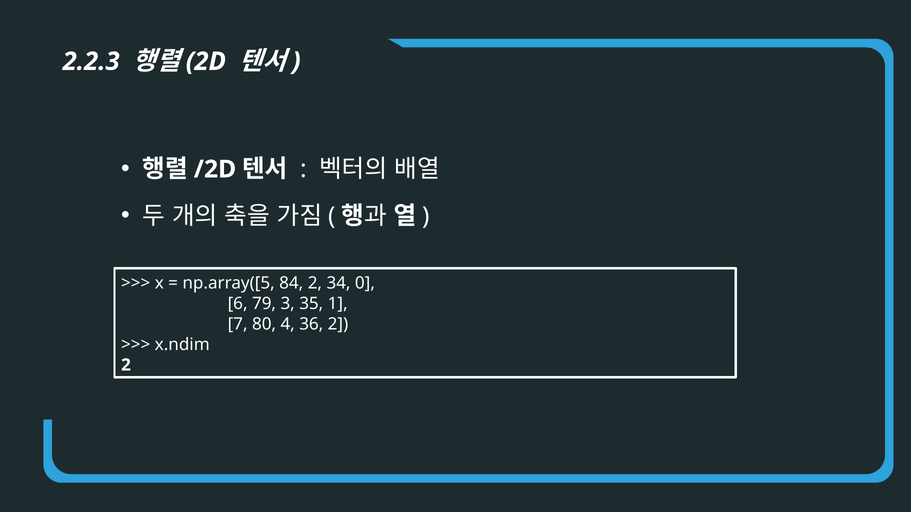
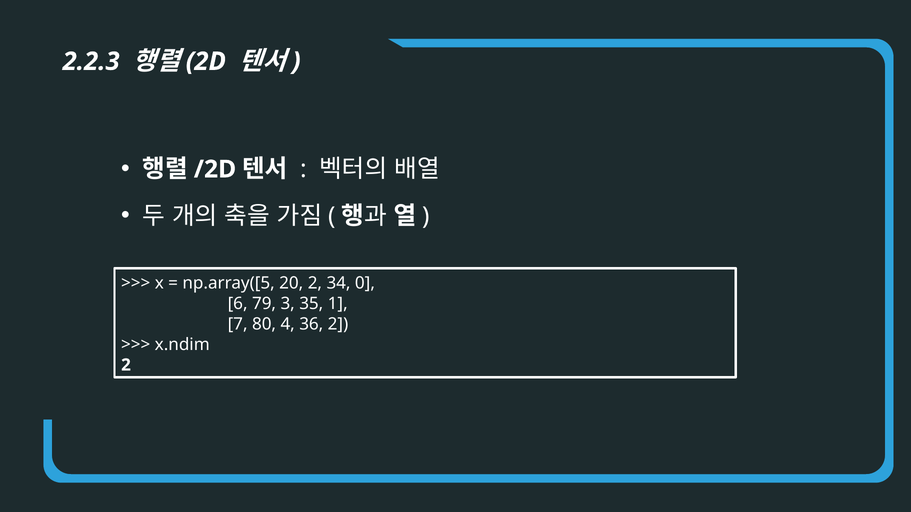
84: 84 -> 20 (291, 283)
